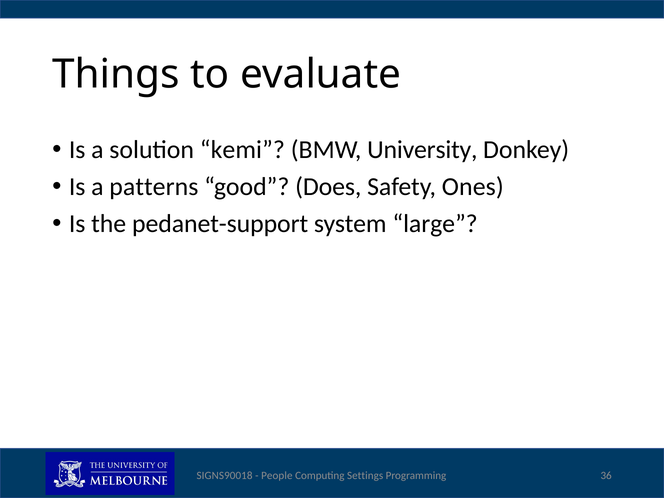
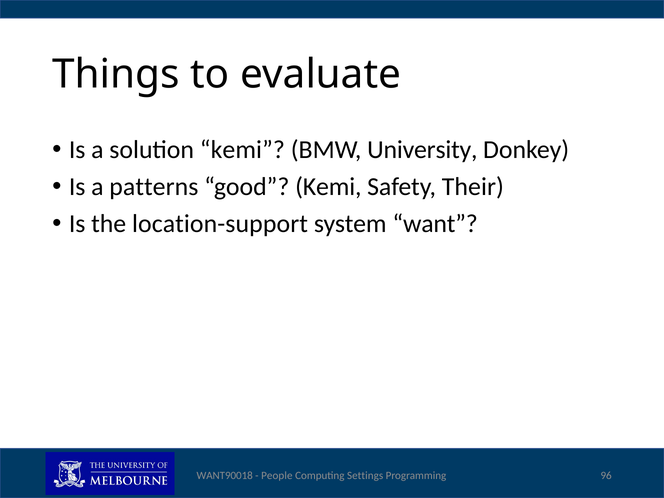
good Does: Does -> Kemi (328, 187)
Ones: Ones -> Their (473, 187)
pedanet-support: pedanet-support -> location-support (220, 224)
large: large -> want (435, 224)
SIGNS90018: SIGNS90018 -> WANT90018 (225, 475)
36: 36 -> 96 (606, 475)
